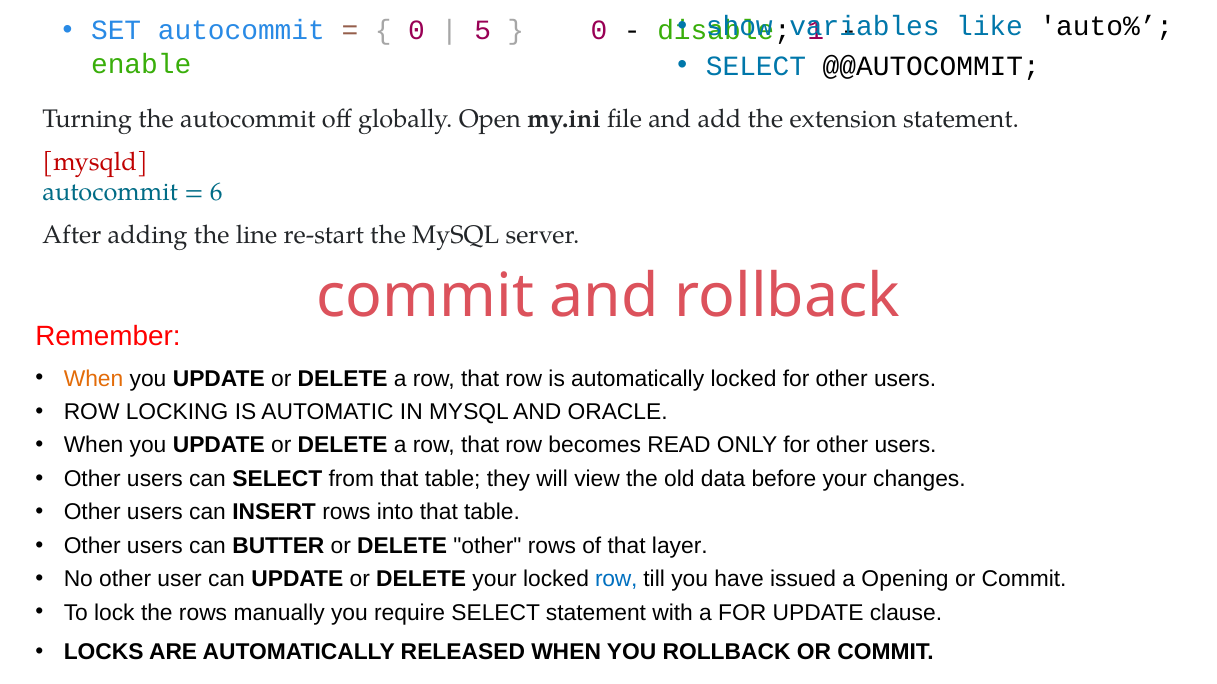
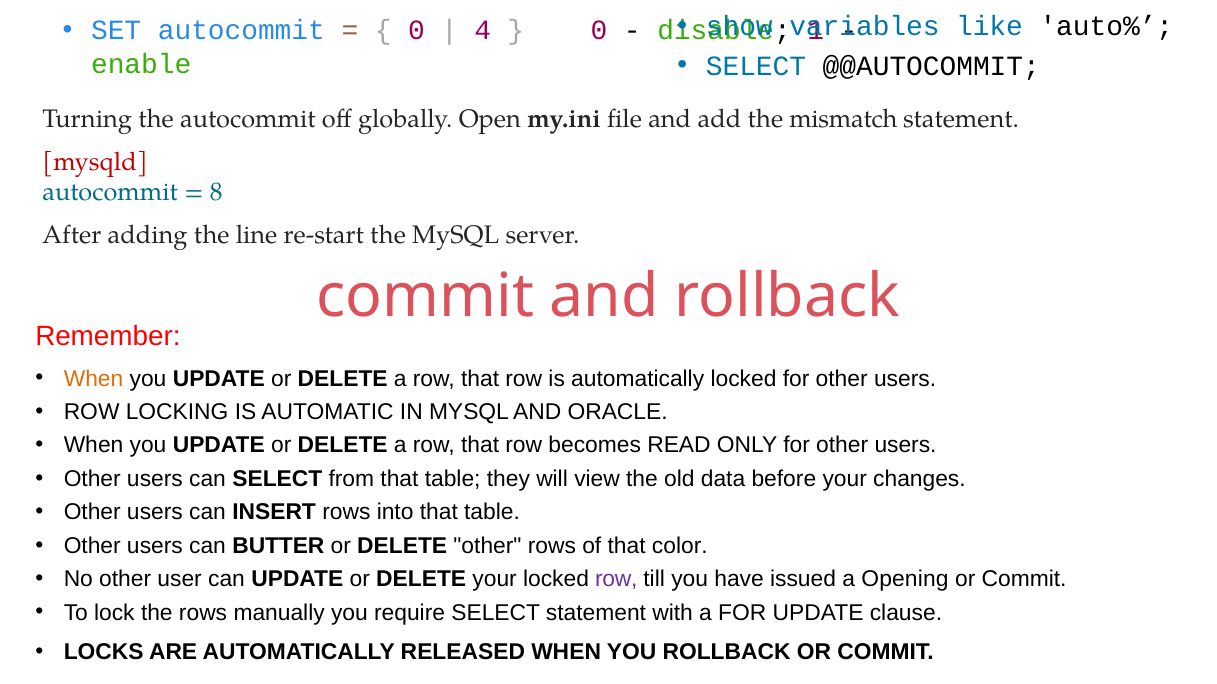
5: 5 -> 4 (483, 31)
extension: extension -> mismatch (843, 119)
6: 6 -> 8 (216, 192)
layer: layer -> color (680, 546)
row colour: blue -> purple (616, 580)
